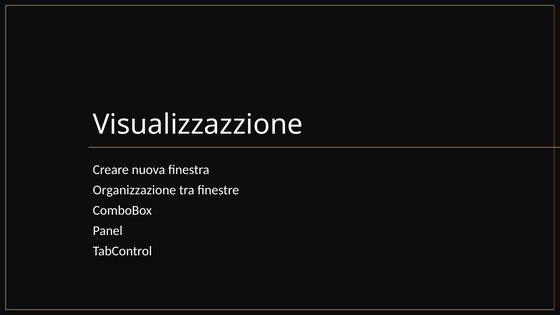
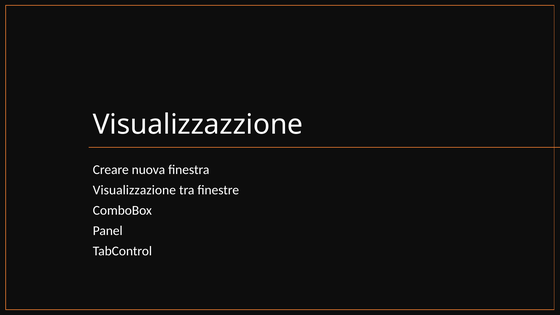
Organizzazione: Organizzazione -> Visualizzazione (134, 190)
